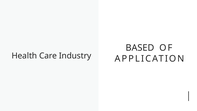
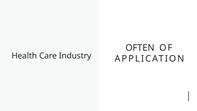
BASED: BASED -> OFTEN (140, 48)
